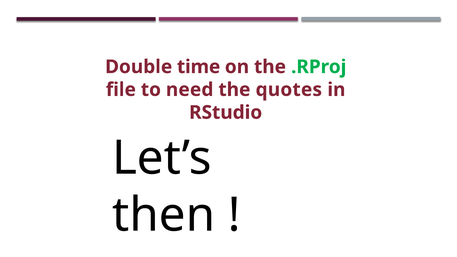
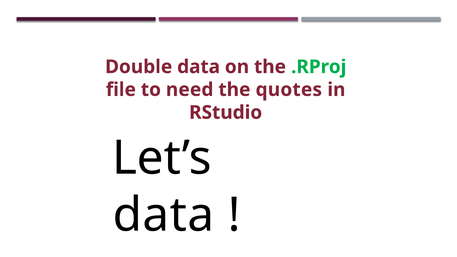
Double time: time -> data (199, 67)
then: then -> data (164, 215)
